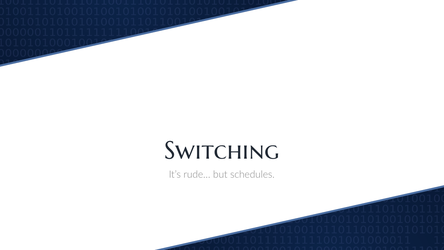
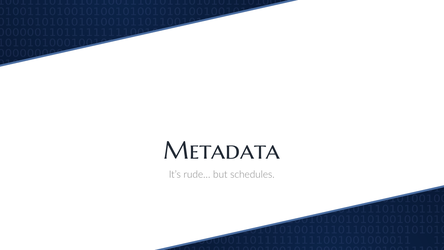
Switching: Switching -> Metadata (222, 151)
